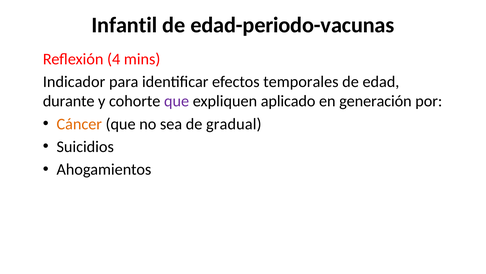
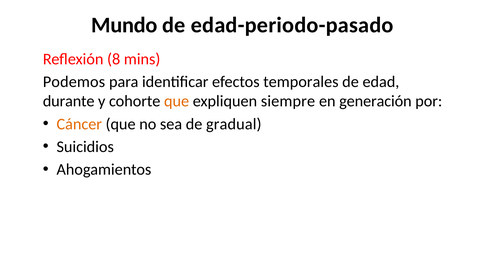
Infantil: Infantil -> Mundo (124, 25)
edad-periodo-vacunas: edad-periodo-vacunas -> edad-periodo-pasado (292, 25)
4: 4 -> 8 (114, 59)
Indicador: Indicador -> Podemos (74, 82)
que colour: purple -> orange (177, 101)
aplicado: aplicado -> siempre (288, 101)
